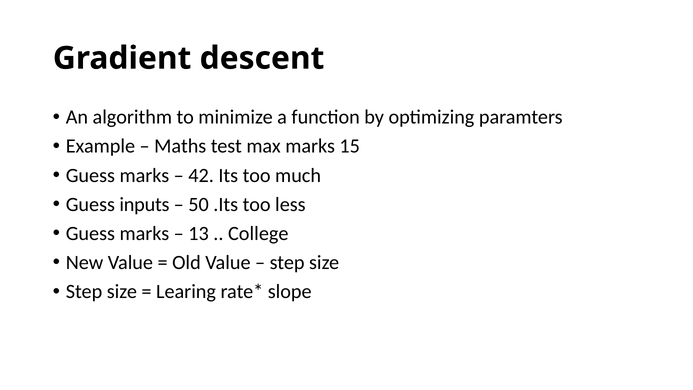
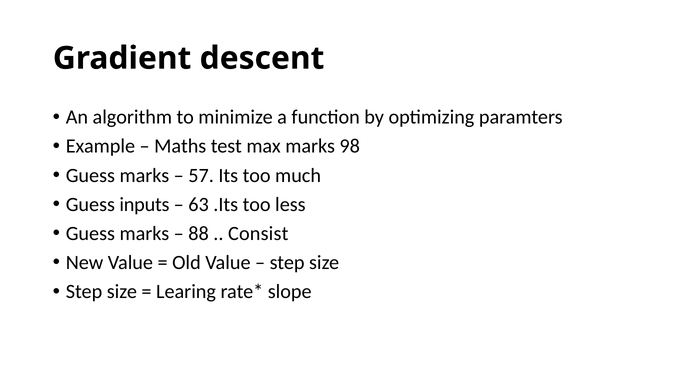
15: 15 -> 98 (350, 146)
42: 42 -> 57 (201, 175)
50: 50 -> 63 (199, 204)
13: 13 -> 88 (199, 233)
College: College -> Consist (258, 233)
